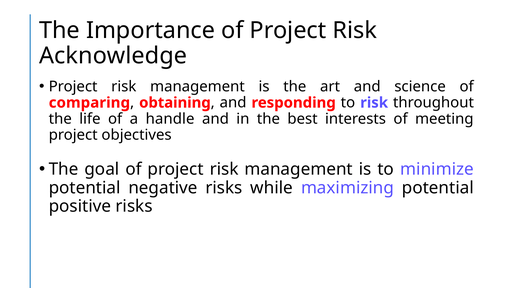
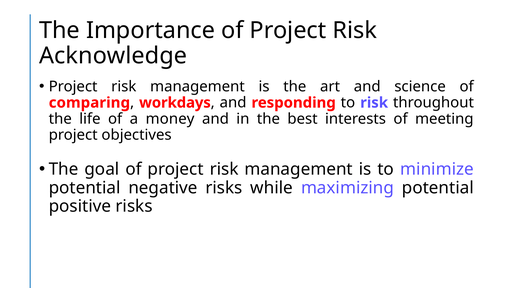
obtaining: obtaining -> workdays (175, 103)
handle: handle -> money (170, 119)
